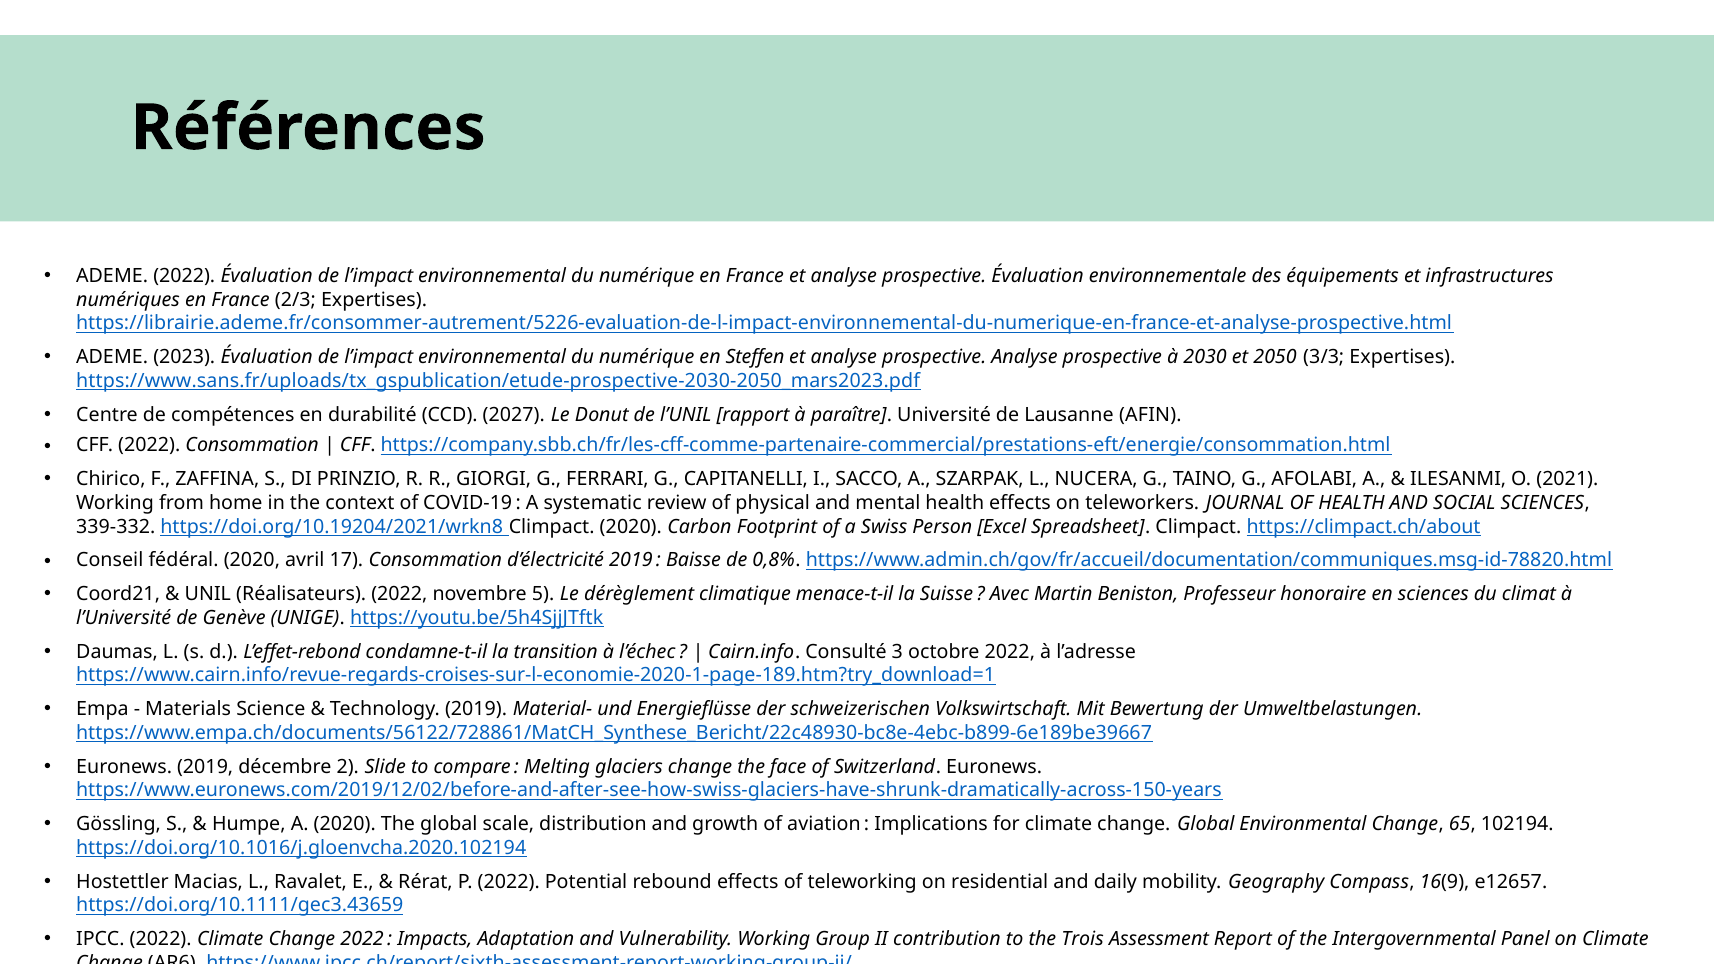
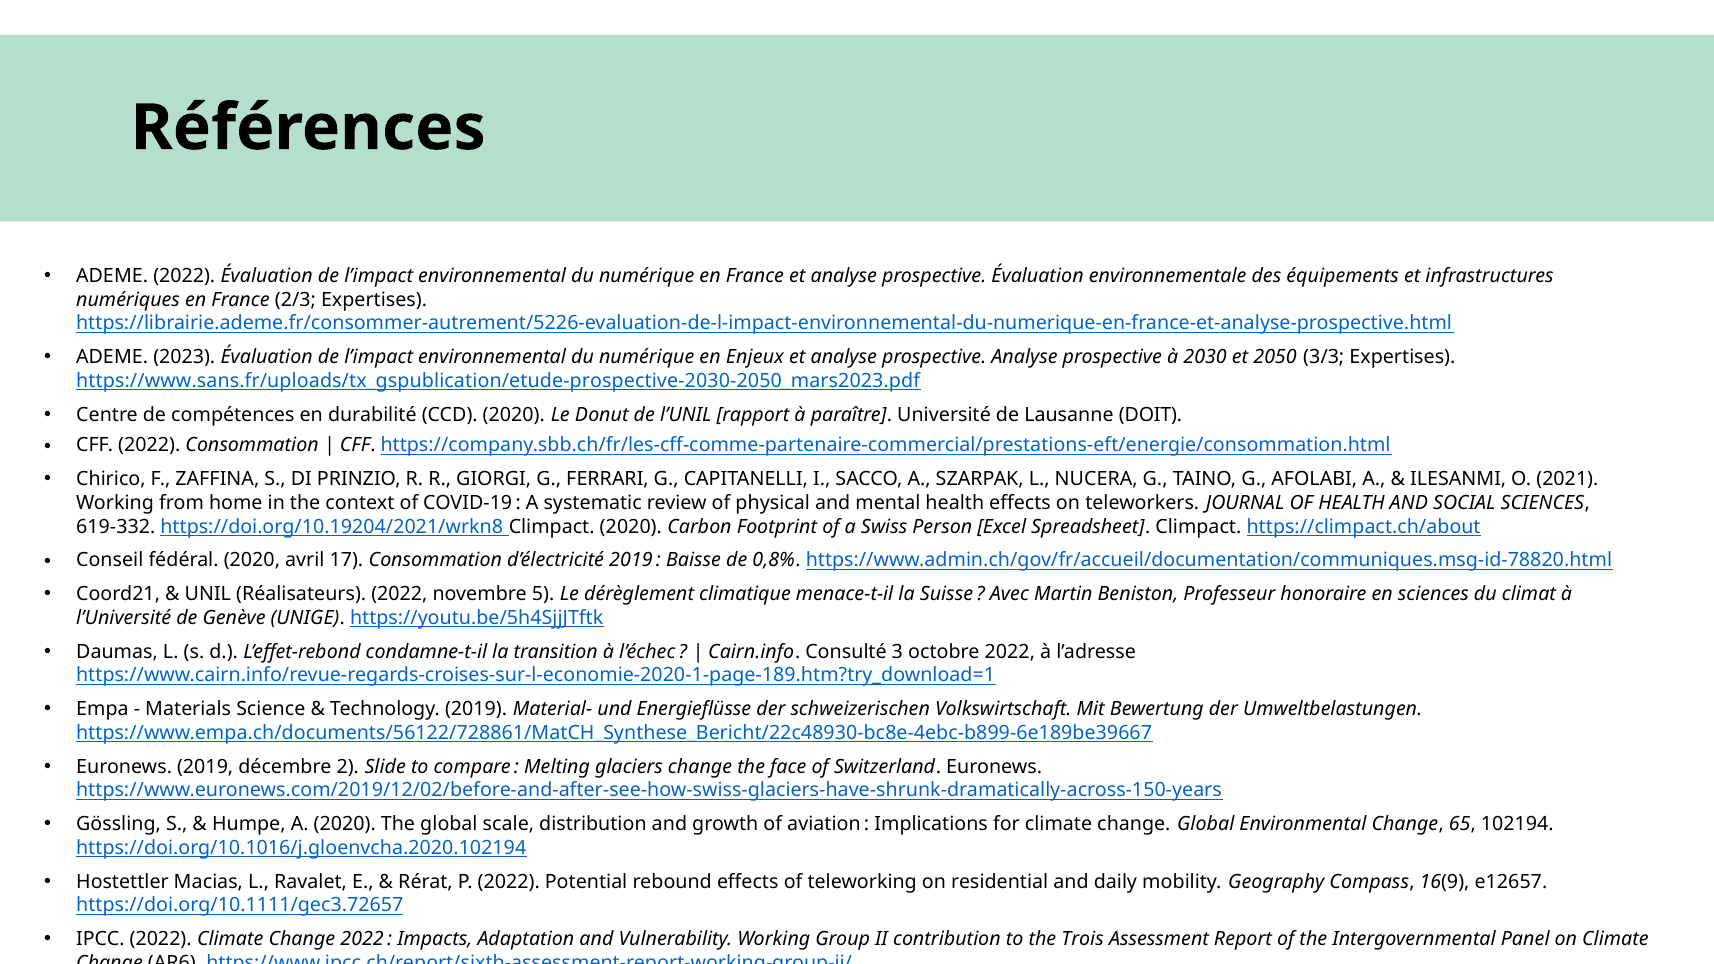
Steffen: Steffen -> Enjeux (755, 357)
CCD 2027: 2027 -> 2020 (514, 415)
AFIN: AFIN -> DOIT (1151, 415)
339‑332: 339‑332 -> 619‑332 (116, 527)
https://doi.org/10.1111/gec3.43659: https://doi.org/10.1111/gec3.43659 -> https://doi.org/10.1111/gec3.72657 (240, 905)
